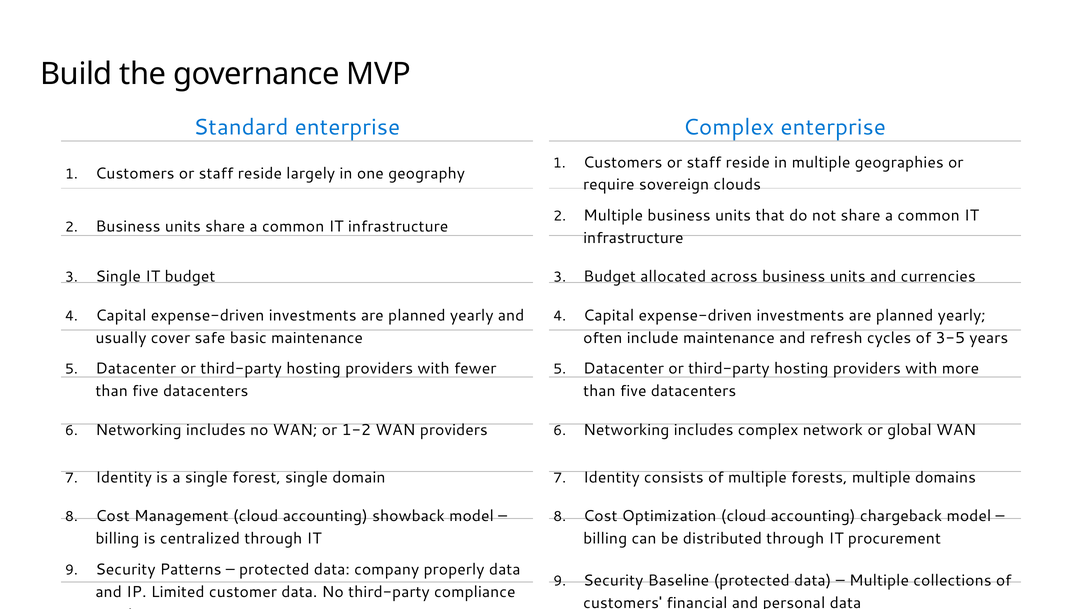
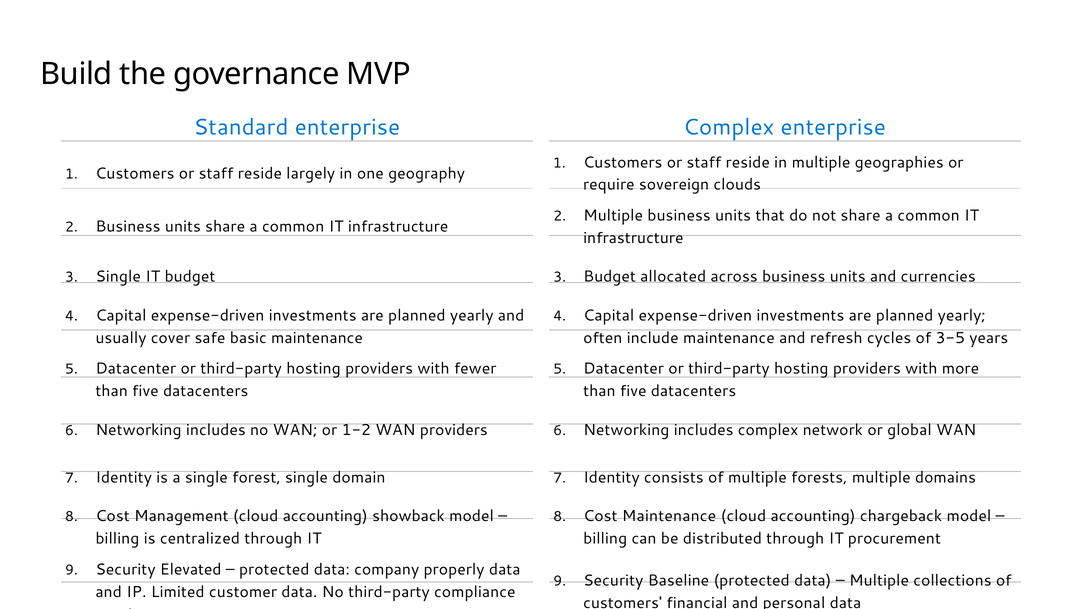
Cost Optimization: Optimization -> Maintenance (669, 516)
Patterns: Patterns -> Elevated (191, 569)
